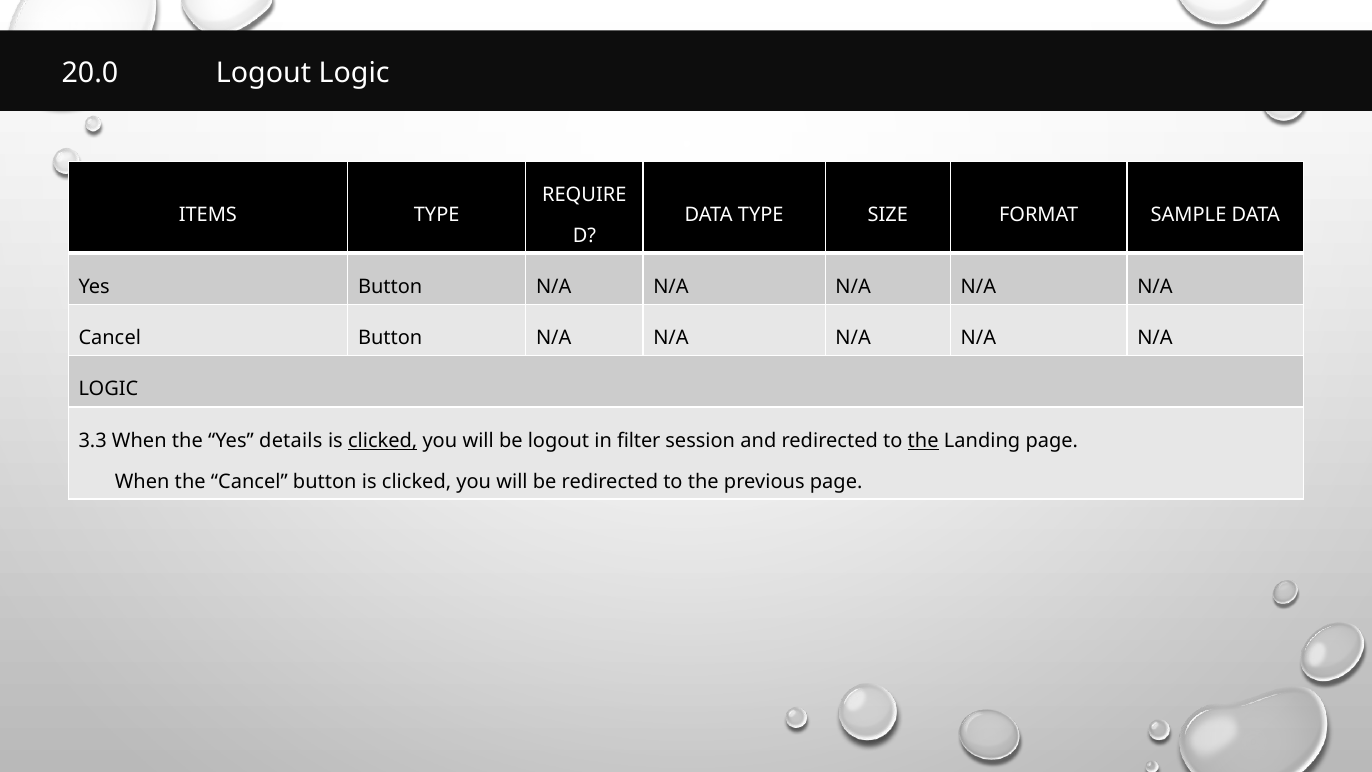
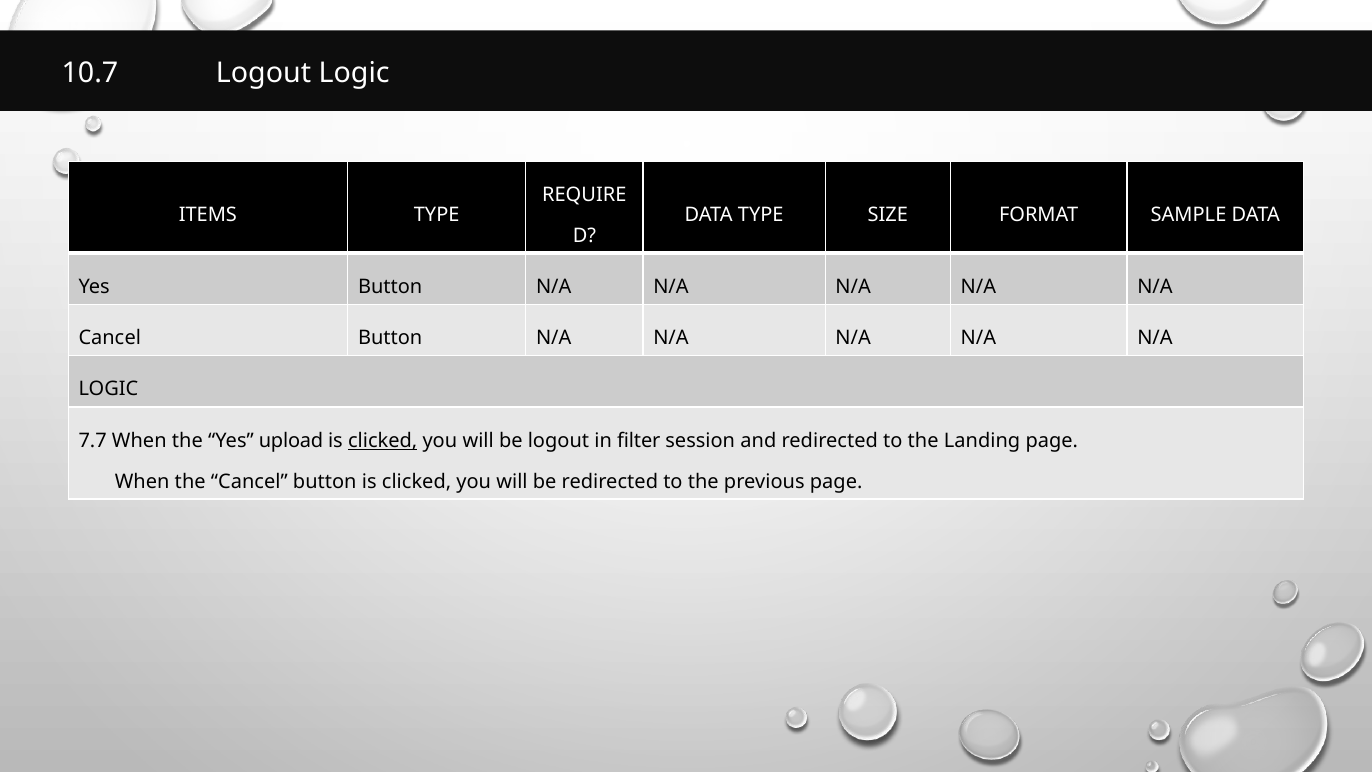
20.0: 20.0 -> 10.7 (90, 73)
3.3: 3.3 -> 7.7 (93, 440)
details: details -> upload (291, 440)
the underline: present -> none (923, 440)
